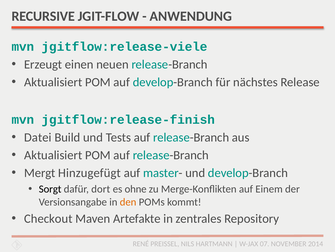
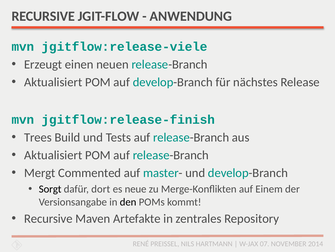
Datei: Datei -> Trees (38, 137)
Hinzugefügt: Hinzugefügt -> Commented (90, 173)
ohne: ohne -> neue (136, 189)
den colour: orange -> black (128, 201)
Checkout: Checkout -> Recursive (48, 218)
